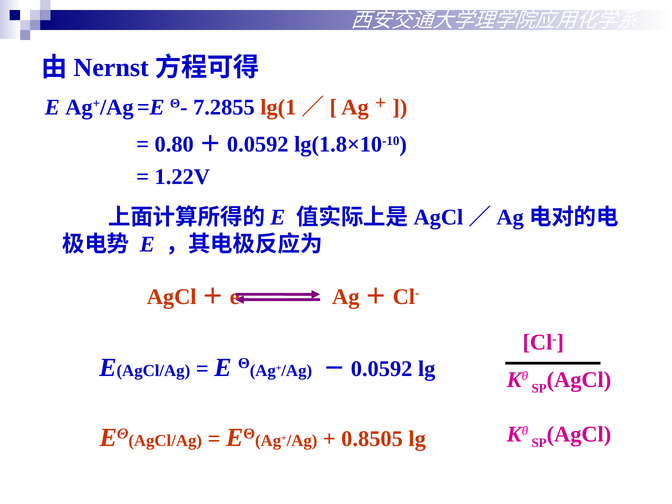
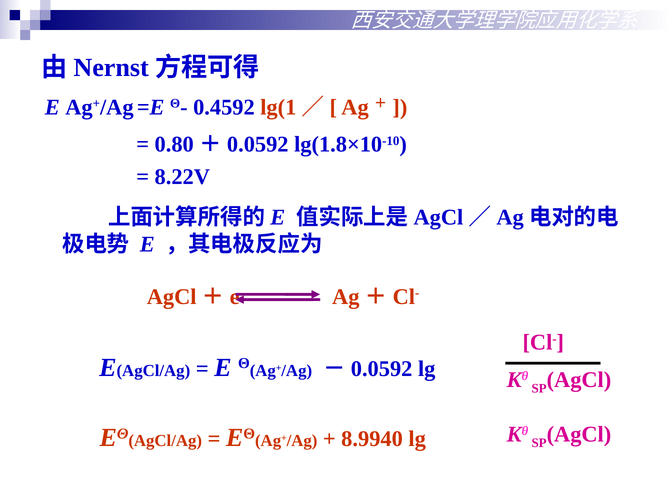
7.2855: 7.2855 -> 0.4592 (224, 107)
1.22V: 1.22V -> 8.22V (182, 177)
0.8505: 0.8505 -> 8.9940 (372, 439)
